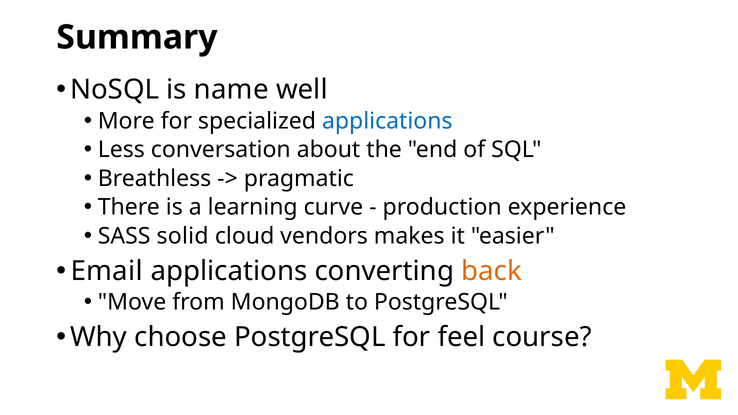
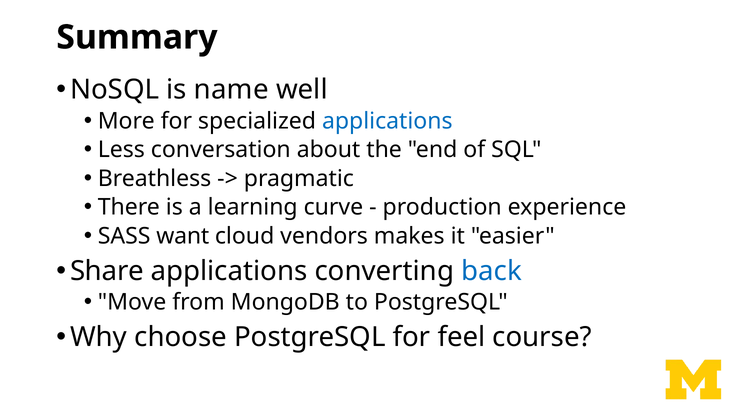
solid: solid -> want (183, 236)
Email: Email -> Share (107, 271)
back colour: orange -> blue (492, 271)
